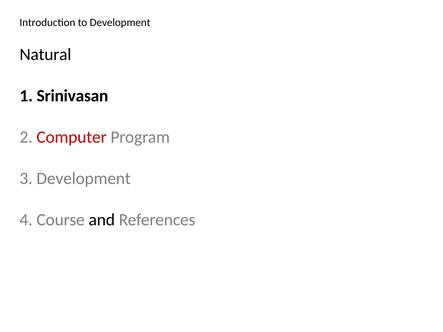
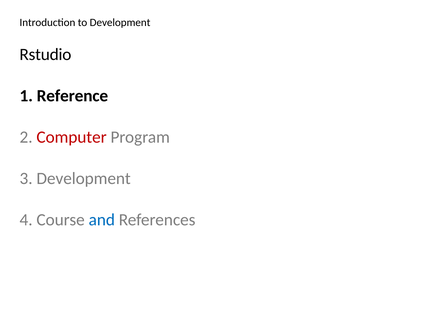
Natural: Natural -> Rstudio (45, 55)
Srinivasan: Srinivasan -> Reference (72, 96)
and colour: black -> blue (102, 220)
